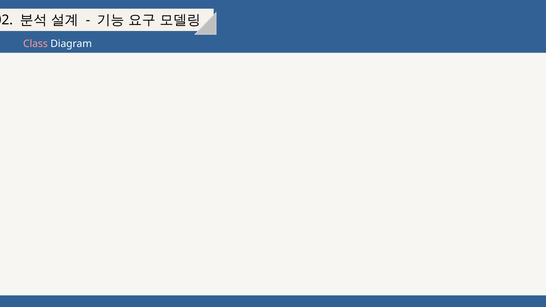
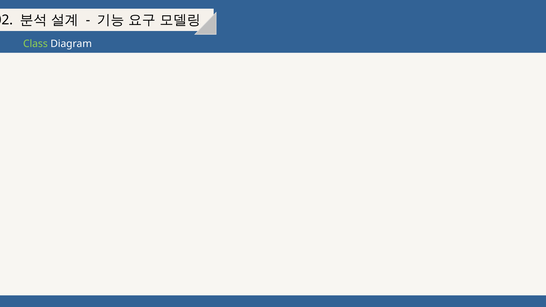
Class colour: pink -> light green (35, 44)
